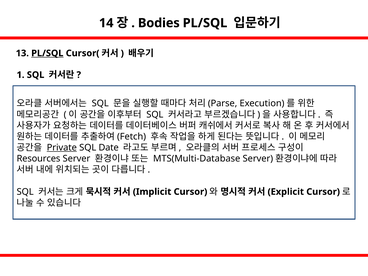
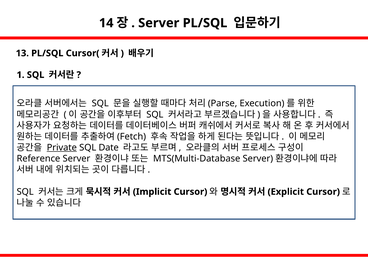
Bodies: Bodies -> Server (159, 23)
PL/SQL underline: present -> none (47, 53)
Resources: Resources -> Reference (38, 159)
